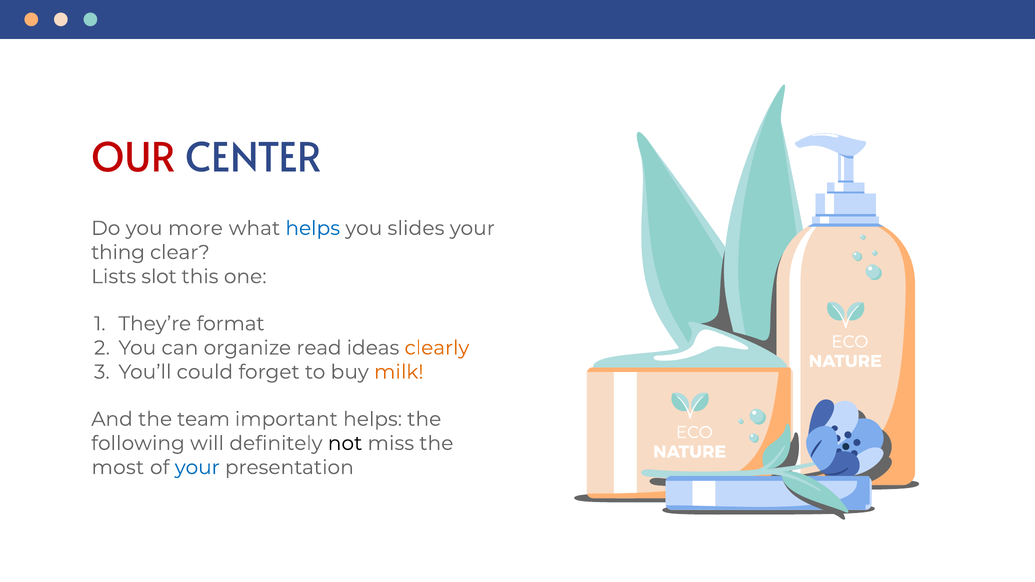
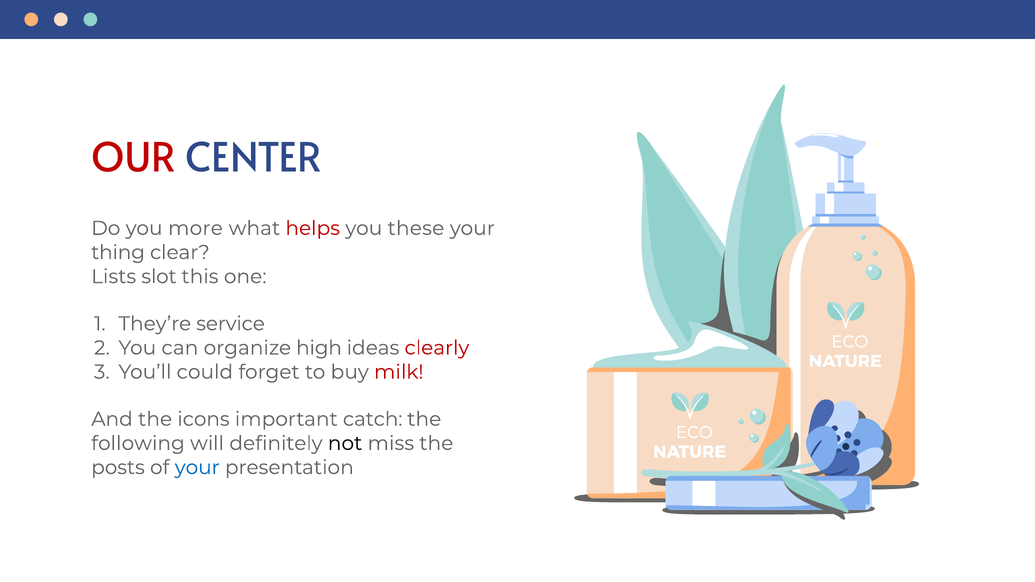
helps colour: blue -> red (313, 228)
slides: slides -> these (416, 228)
format: format -> service (231, 324)
read: read -> high (319, 348)
clearly colour: orange -> red (437, 348)
milk colour: orange -> red (399, 372)
team: team -> icons (204, 419)
important helps: helps -> catch (373, 419)
most: most -> posts (118, 468)
